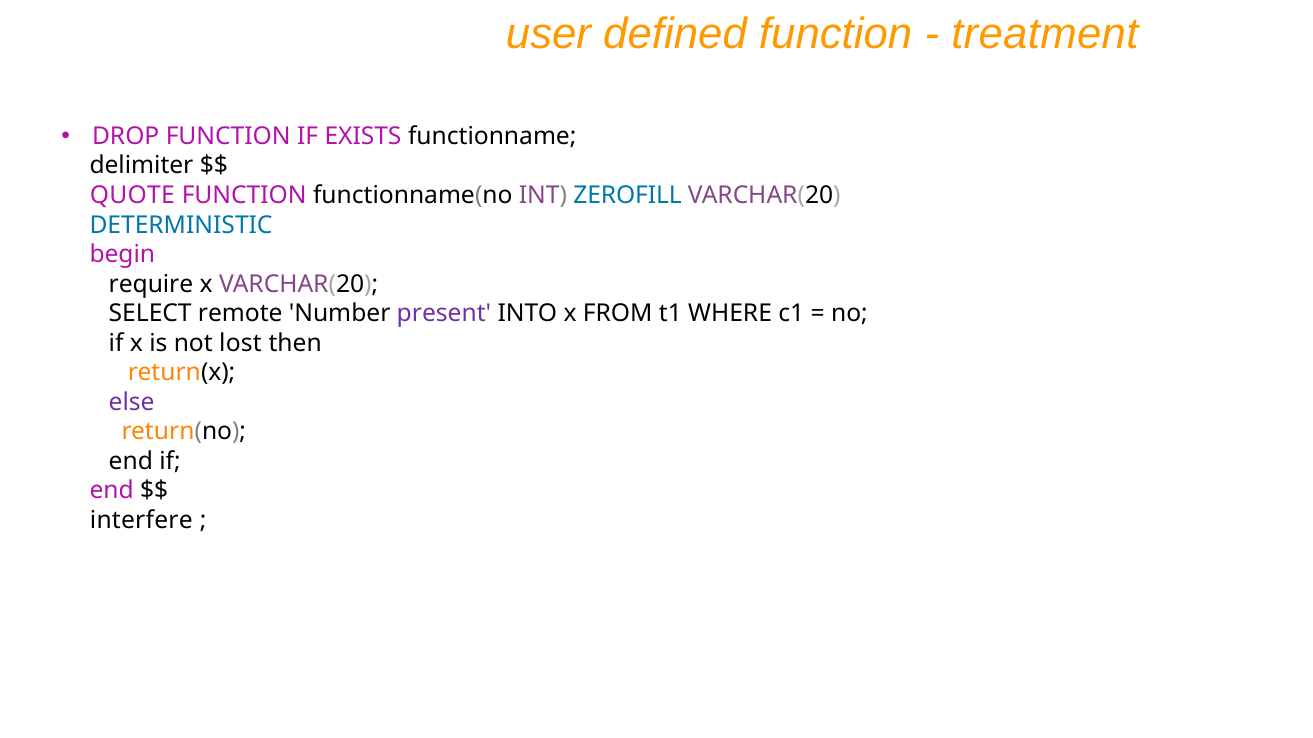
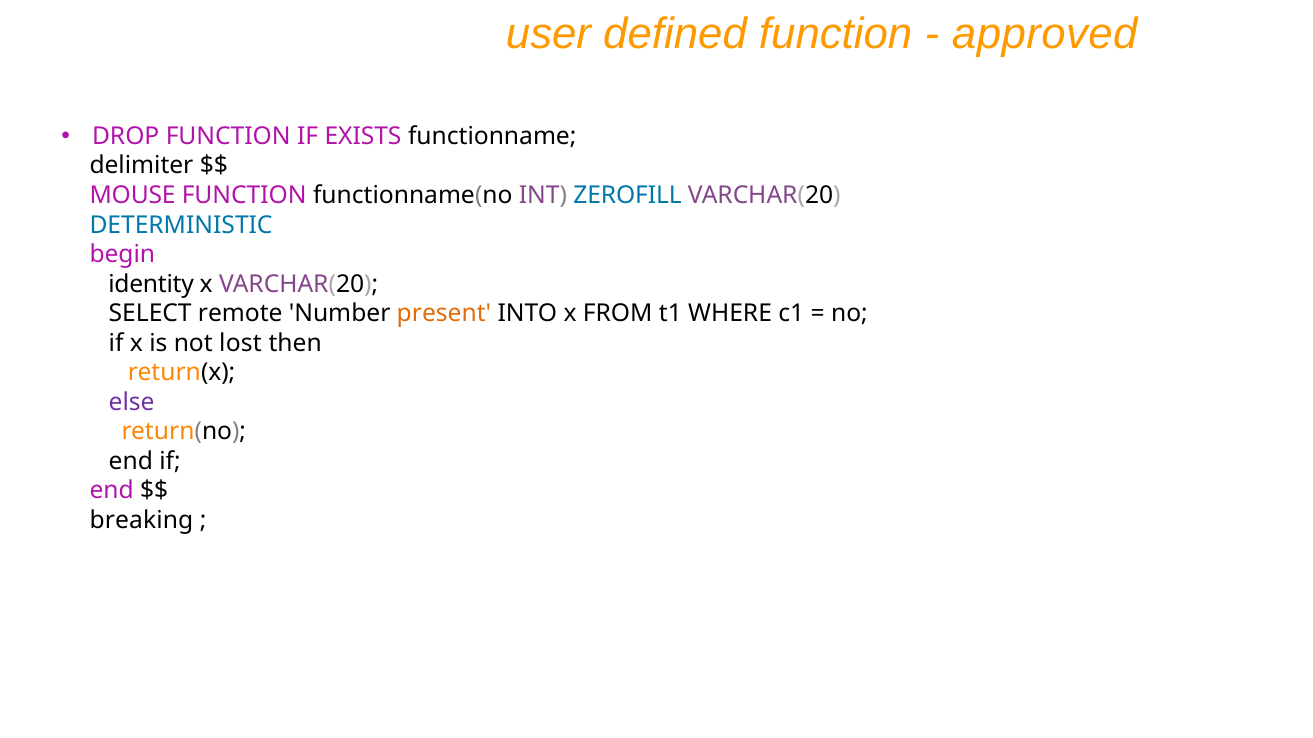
treatment: treatment -> approved (1045, 34)
QUOTE: QUOTE -> MOUSE (133, 196)
require: require -> identity (151, 284)
present colour: purple -> orange (444, 314)
interfere: interfere -> breaking (141, 520)
